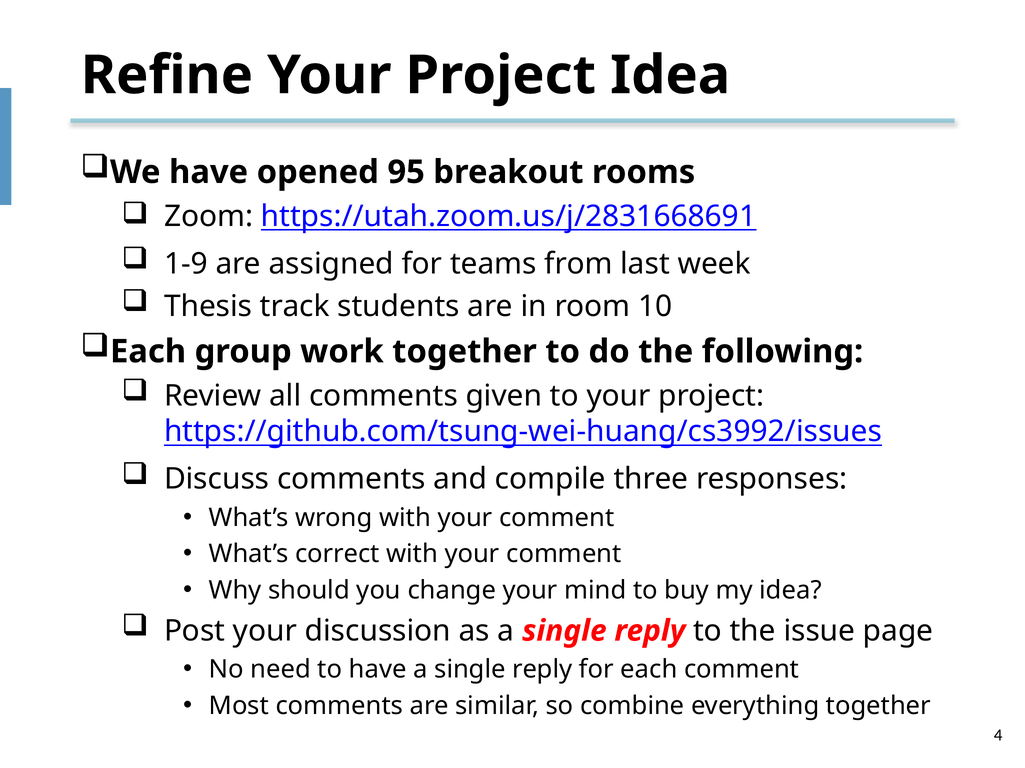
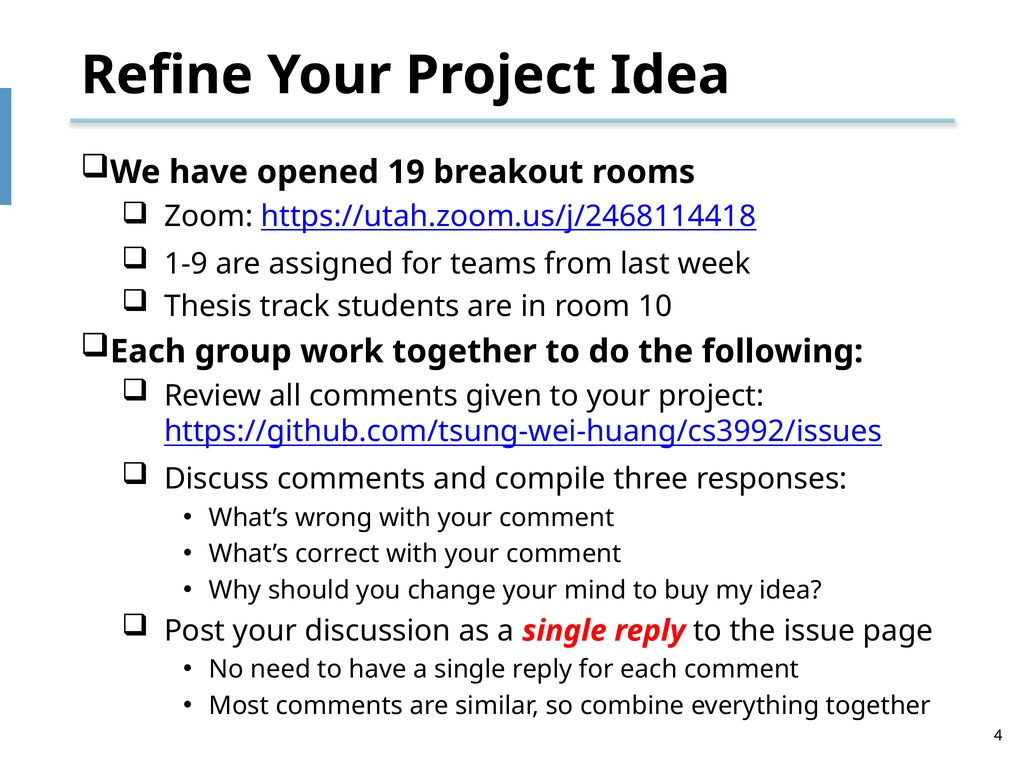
95: 95 -> 19 (406, 172)
https://utah.zoom.us/j/2831668691: https://utah.zoom.us/j/2831668691 -> https://utah.zoom.us/j/2468114418 (508, 217)
